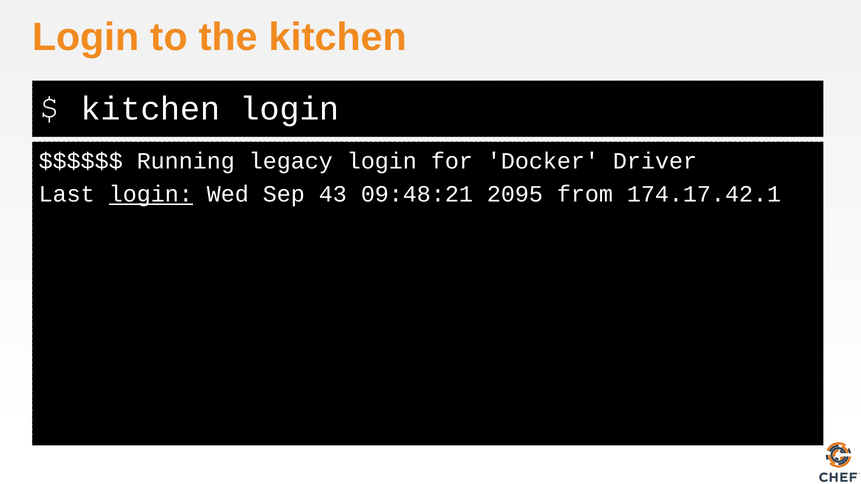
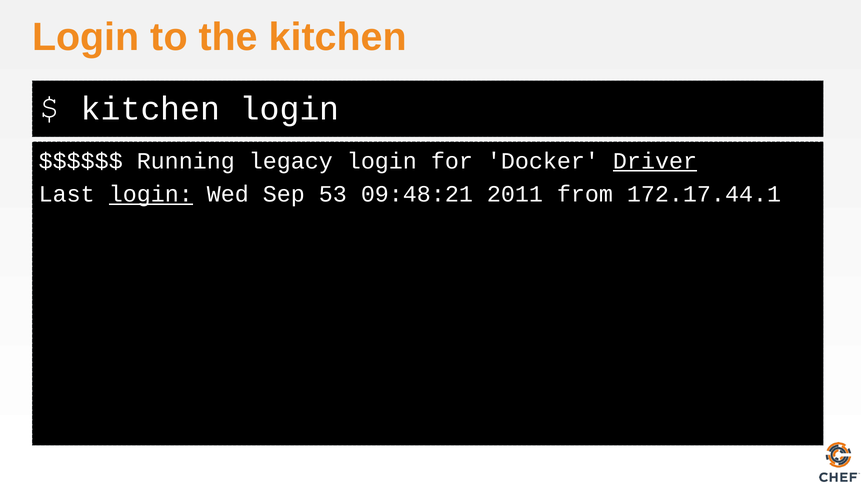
Driver underline: none -> present (655, 161)
43: 43 -> 53 (333, 194)
2095: 2095 -> 2011 (515, 194)
174.17.42.1: 174.17.42.1 -> 172.17.44.1 (704, 194)
